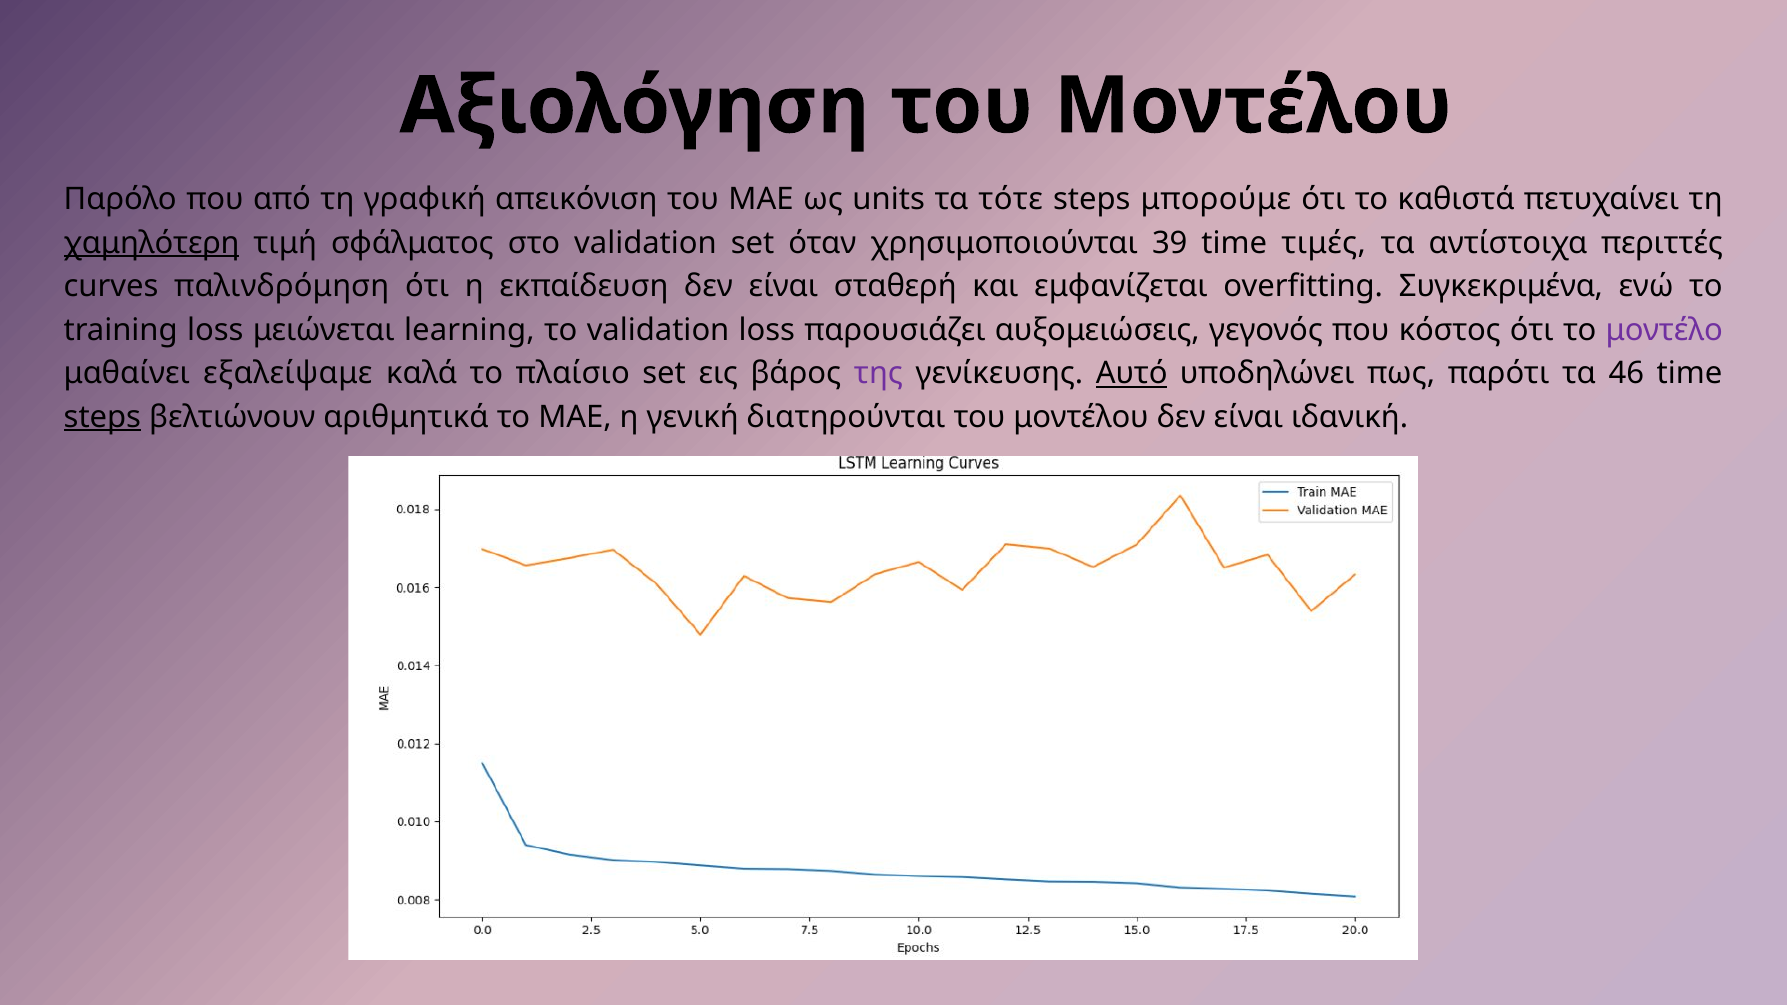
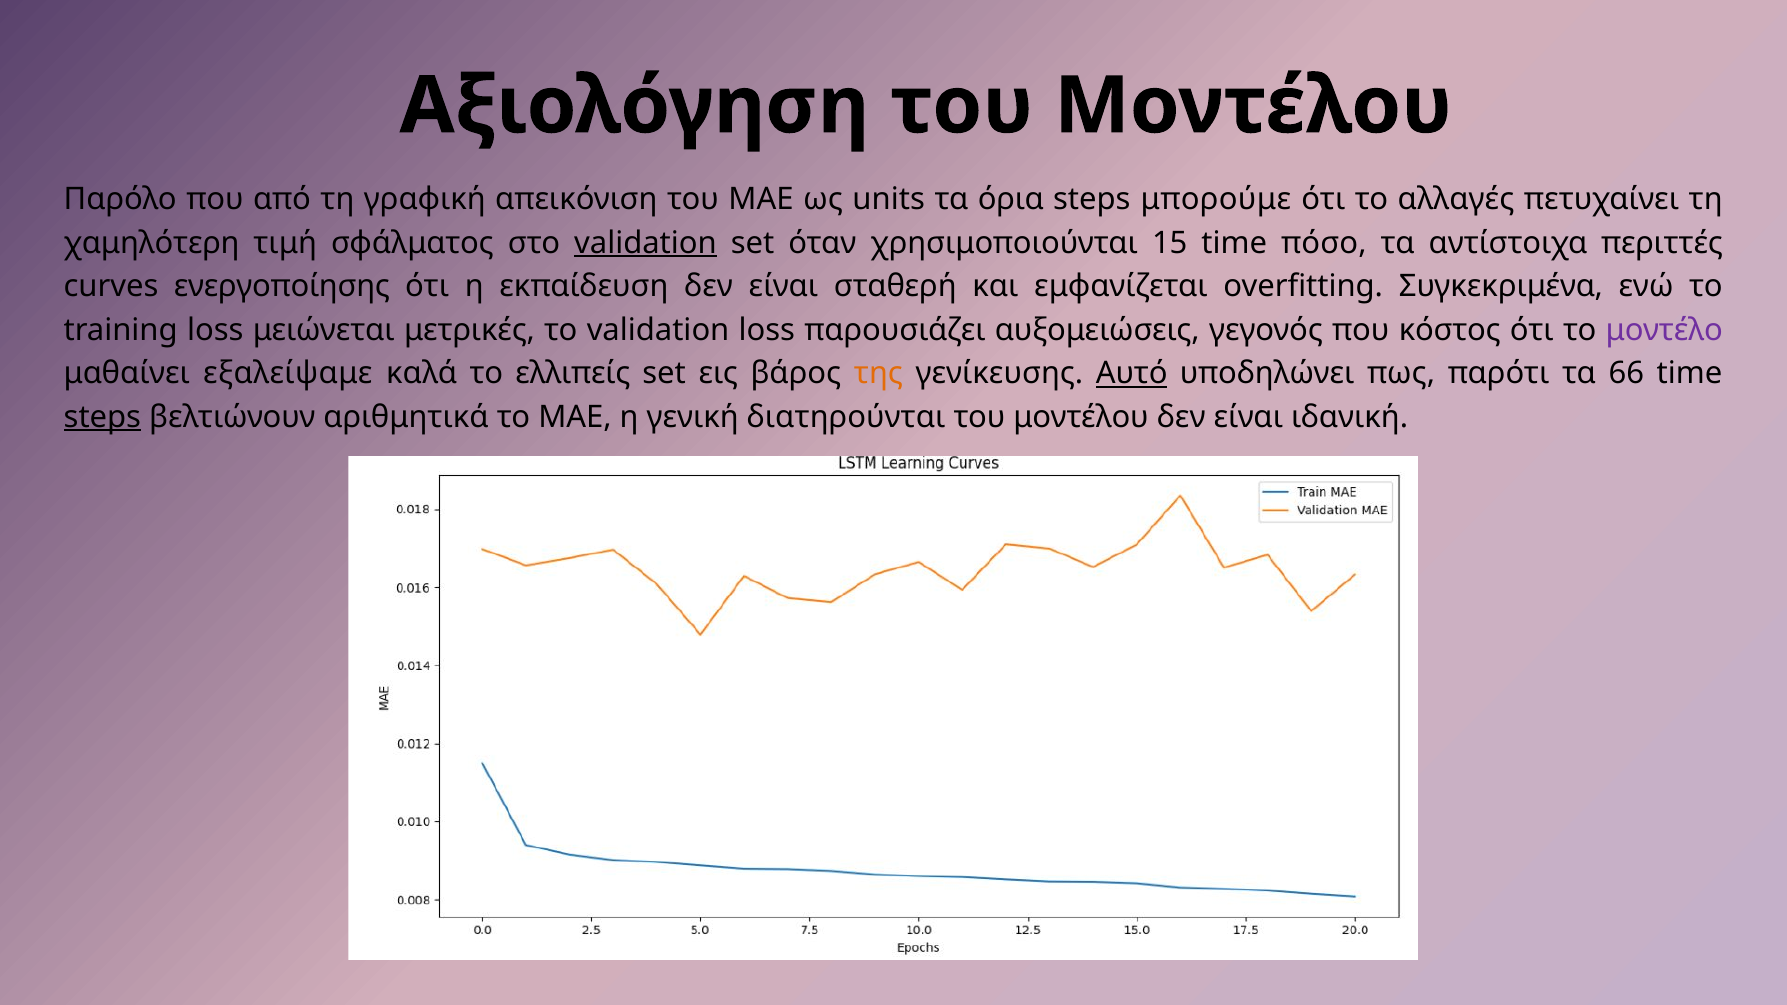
τότε: τότε -> όρια (1011, 200)
καθιστά: καθιστά -> αλλαγές (1456, 200)
χαμηλότερη underline: present -> none (152, 243)
validation underline: none -> present (646, 243)
39: 39 -> 15 (1170, 243)
τιμές: τιμές -> πόσο (1324, 243)
παλινδρόμηση: παλινδρόμηση -> ενεργοποίησης (282, 287)
learning: learning -> μετρικές (470, 330)
πλαίσιο: πλαίσιο -> ελλιπείς (573, 373)
της colour: purple -> orange (878, 373)
46: 46 -> 66 (1626, 373)
